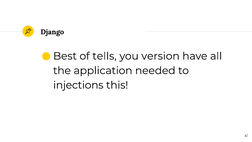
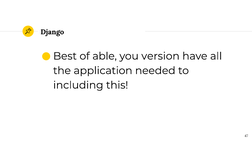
tells: tells -> able (105, 56)
injections: injections -> including (78, 85)
